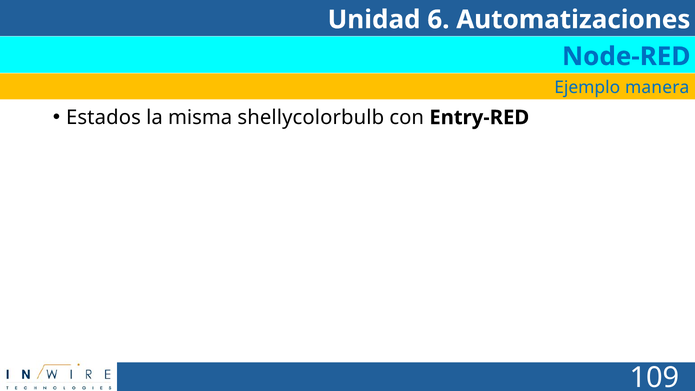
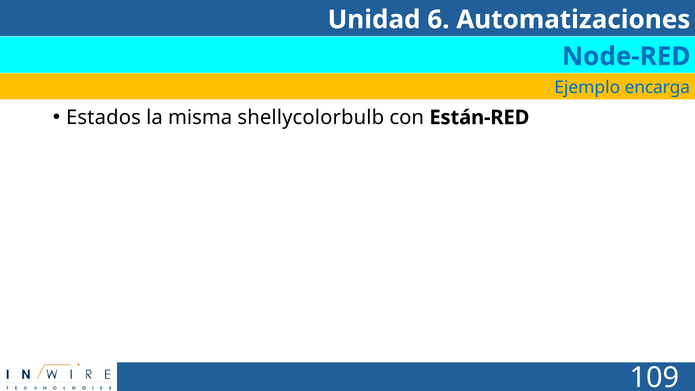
manera: manera -> encarga (657, 87)
Entry-RED: Entry-RED -> Están-RED (479, 118)
